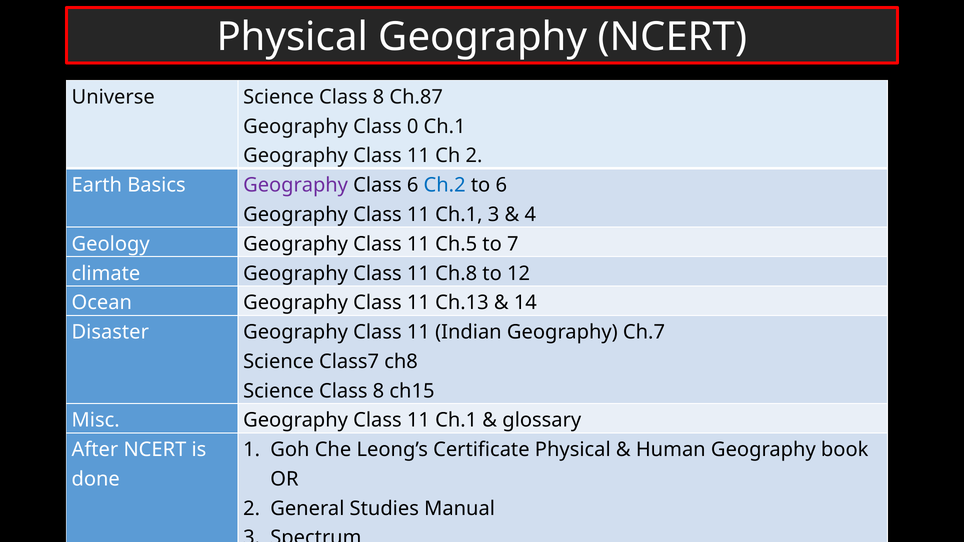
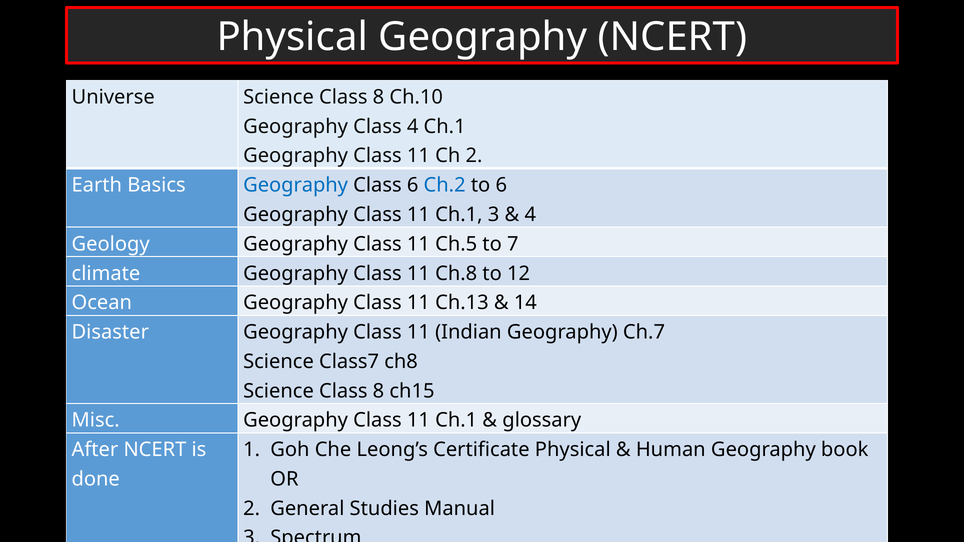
Ch.87: Ch.87 -> Ch.10 (416, 97)
Class 0: 0 -> 4 (413, 127)
Geography colour: purple -> blue (296, 185)
